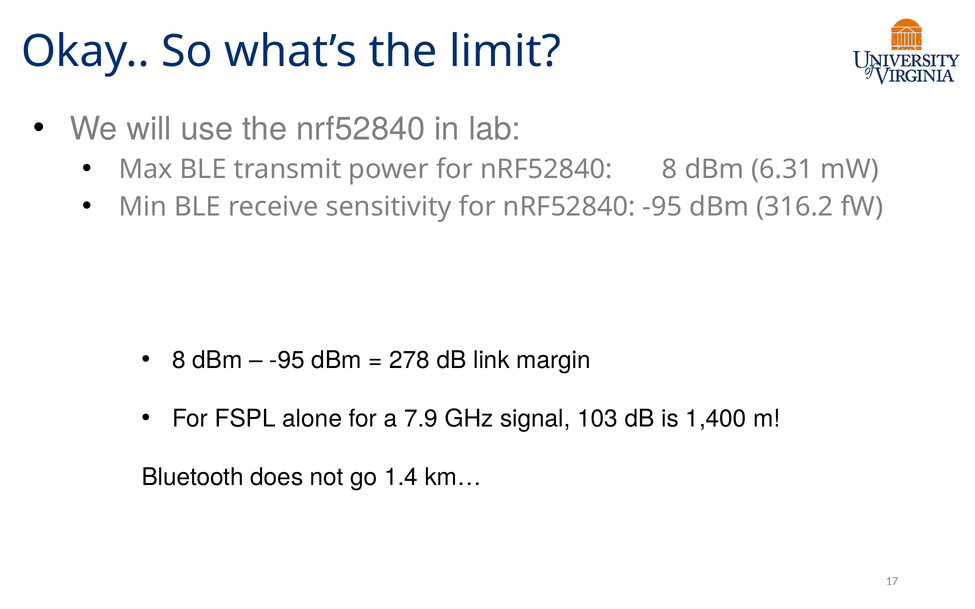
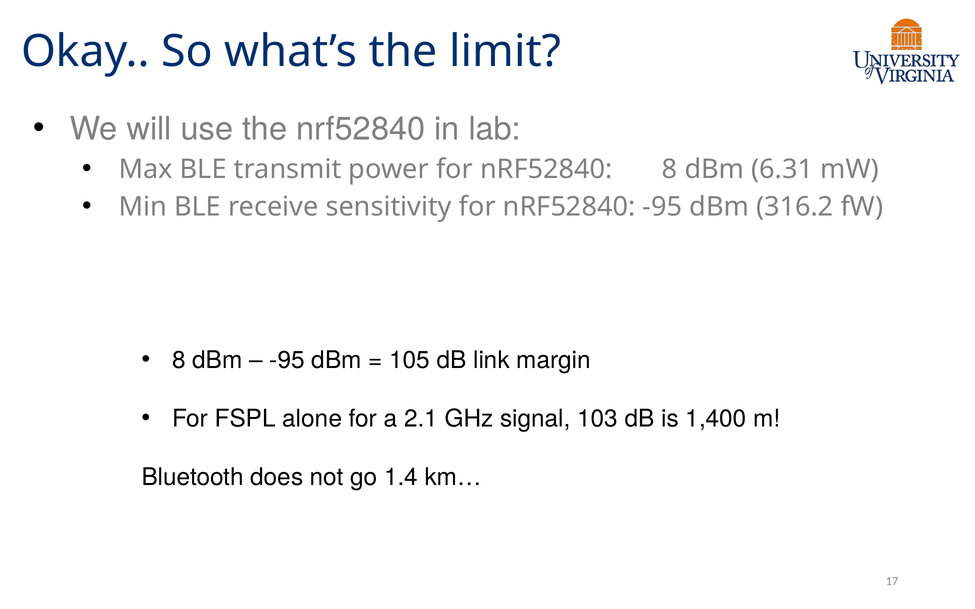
278: 278 -> 105 (410, 360)
7.9: 7.9 -> 2.1 (421, 419)
